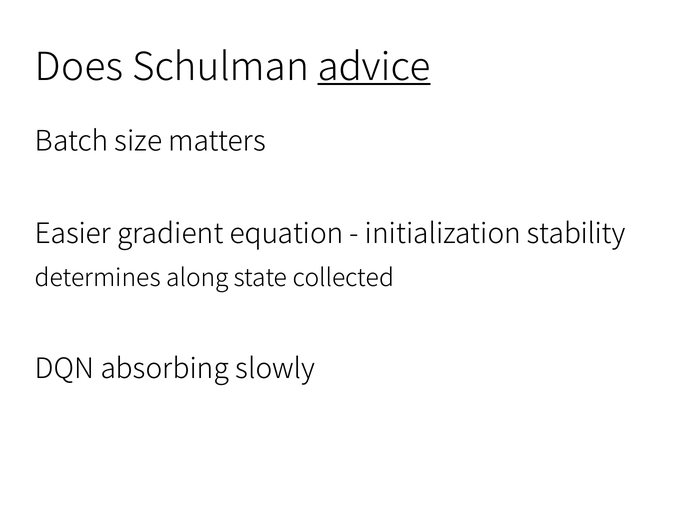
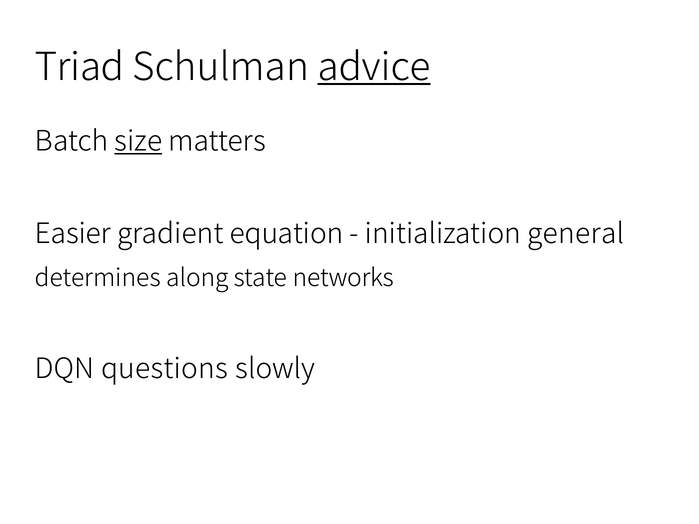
Does: Does -> Triad (79, 67)
size underline: none -> present (138, 142)
stability: stability -> general (576, 234)
collected: collected -> networks (343, 278)
absorbing: absorbing -> questions (165, 369)
